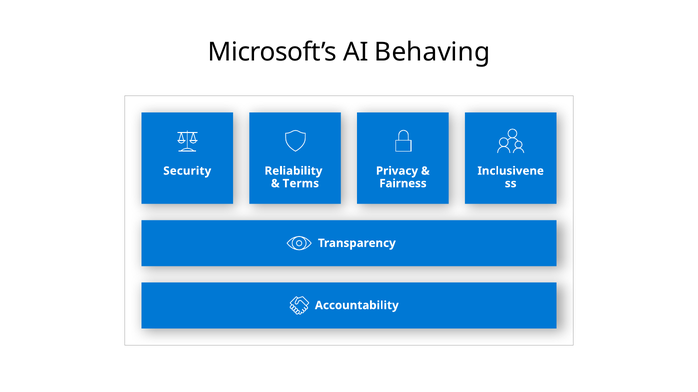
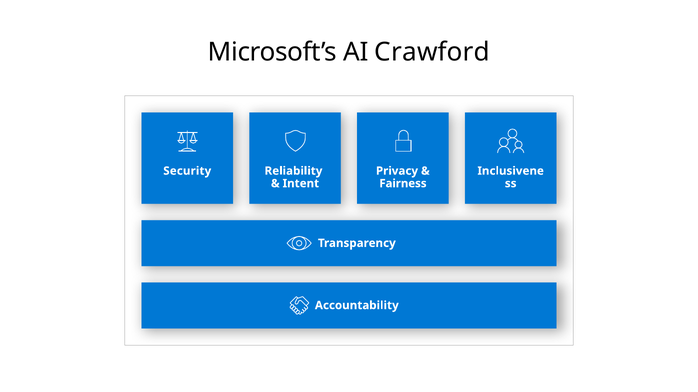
Behaving: Behaving -> Crawford (432, 52)
Terms: Terms -> Intent (301, 184)
